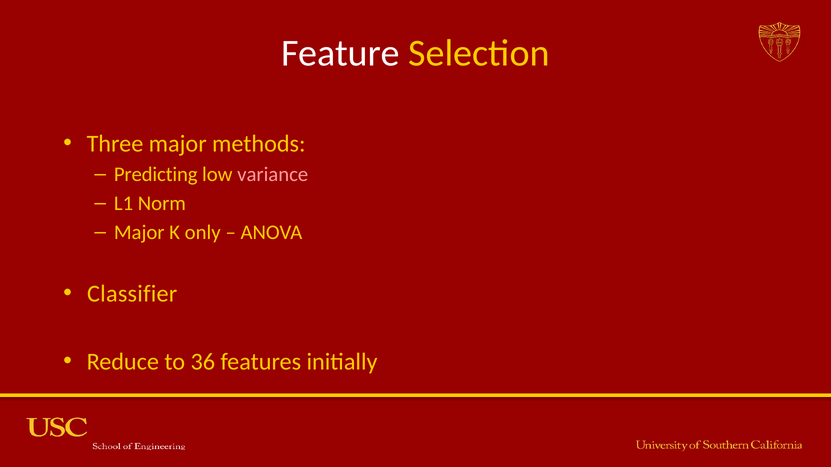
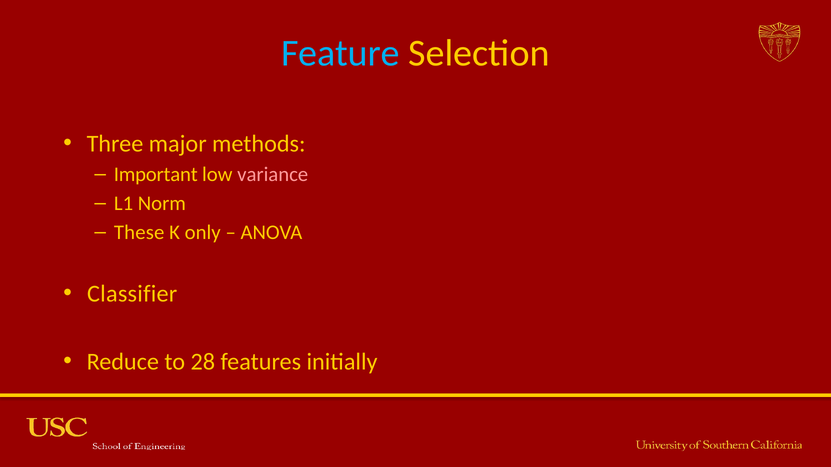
Feature colour: white -> light blue (340, 53)
Predicting: Predicting -> Important (156, 175)
Major: Major -> These (139, 233)
36: 36 -> 28 (203, 362)
